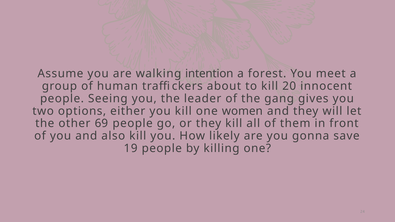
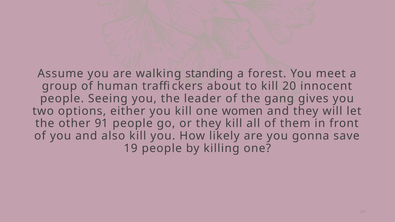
intention: intention -> standing (209, 74)
69: 69 -> 91 (101, 124)
